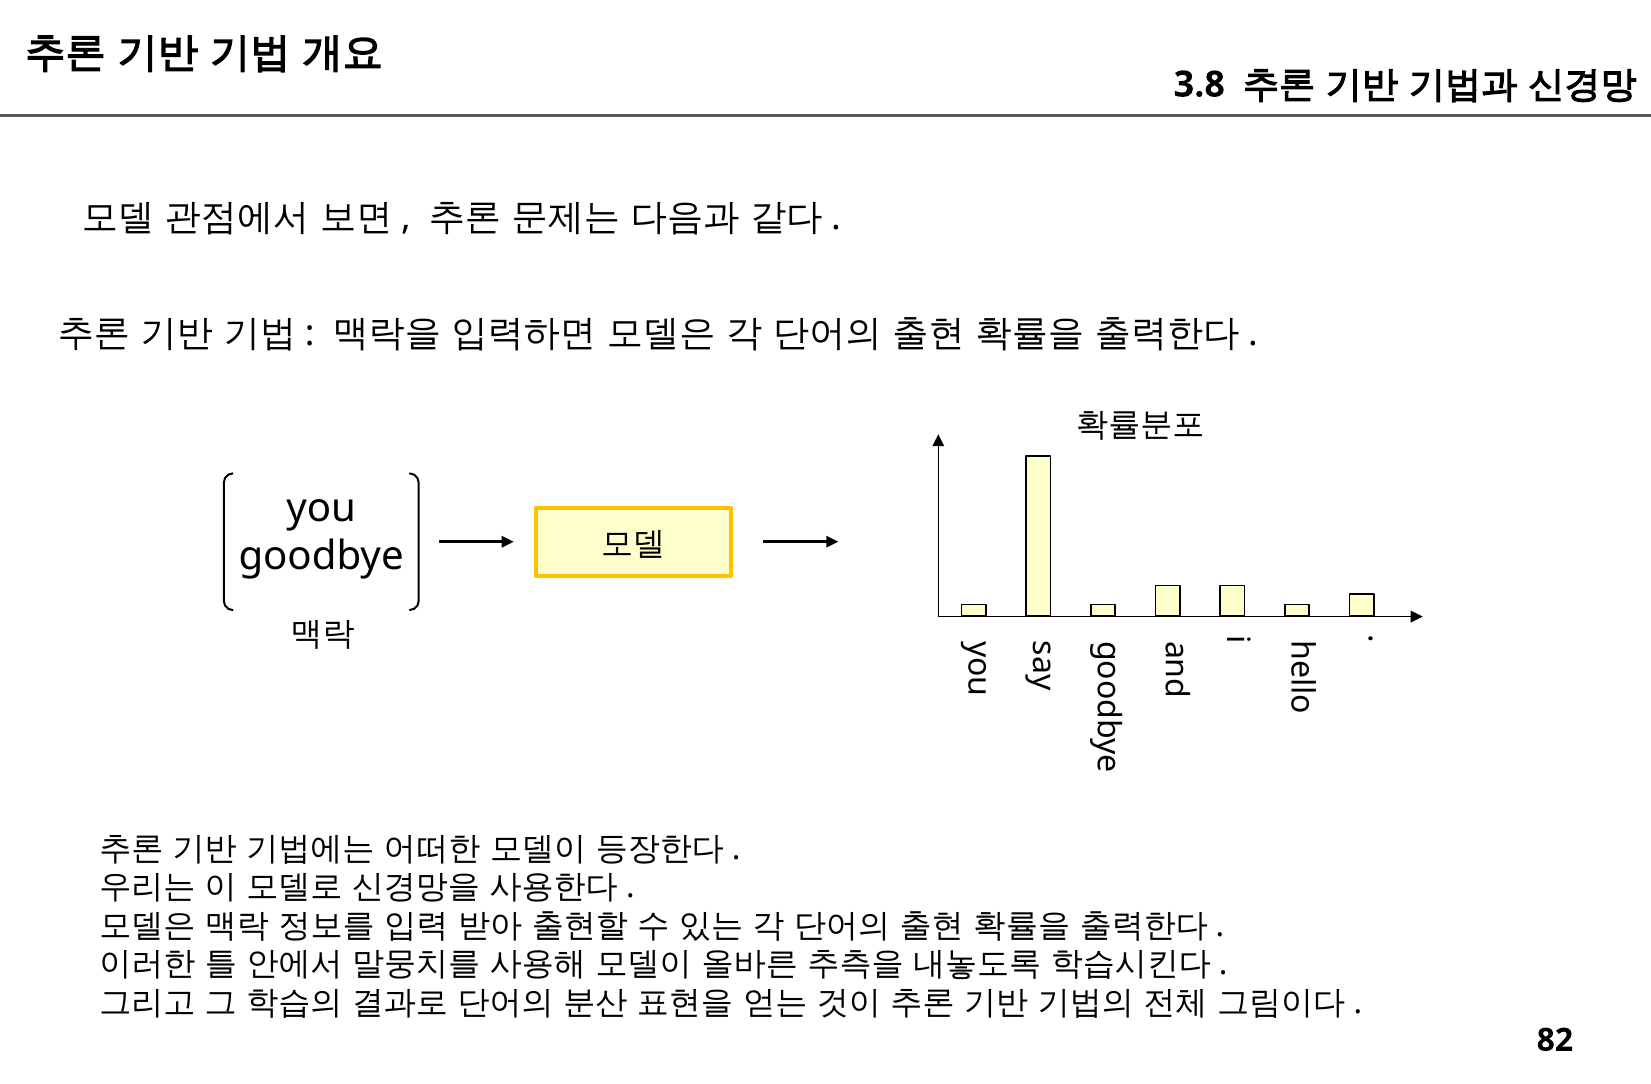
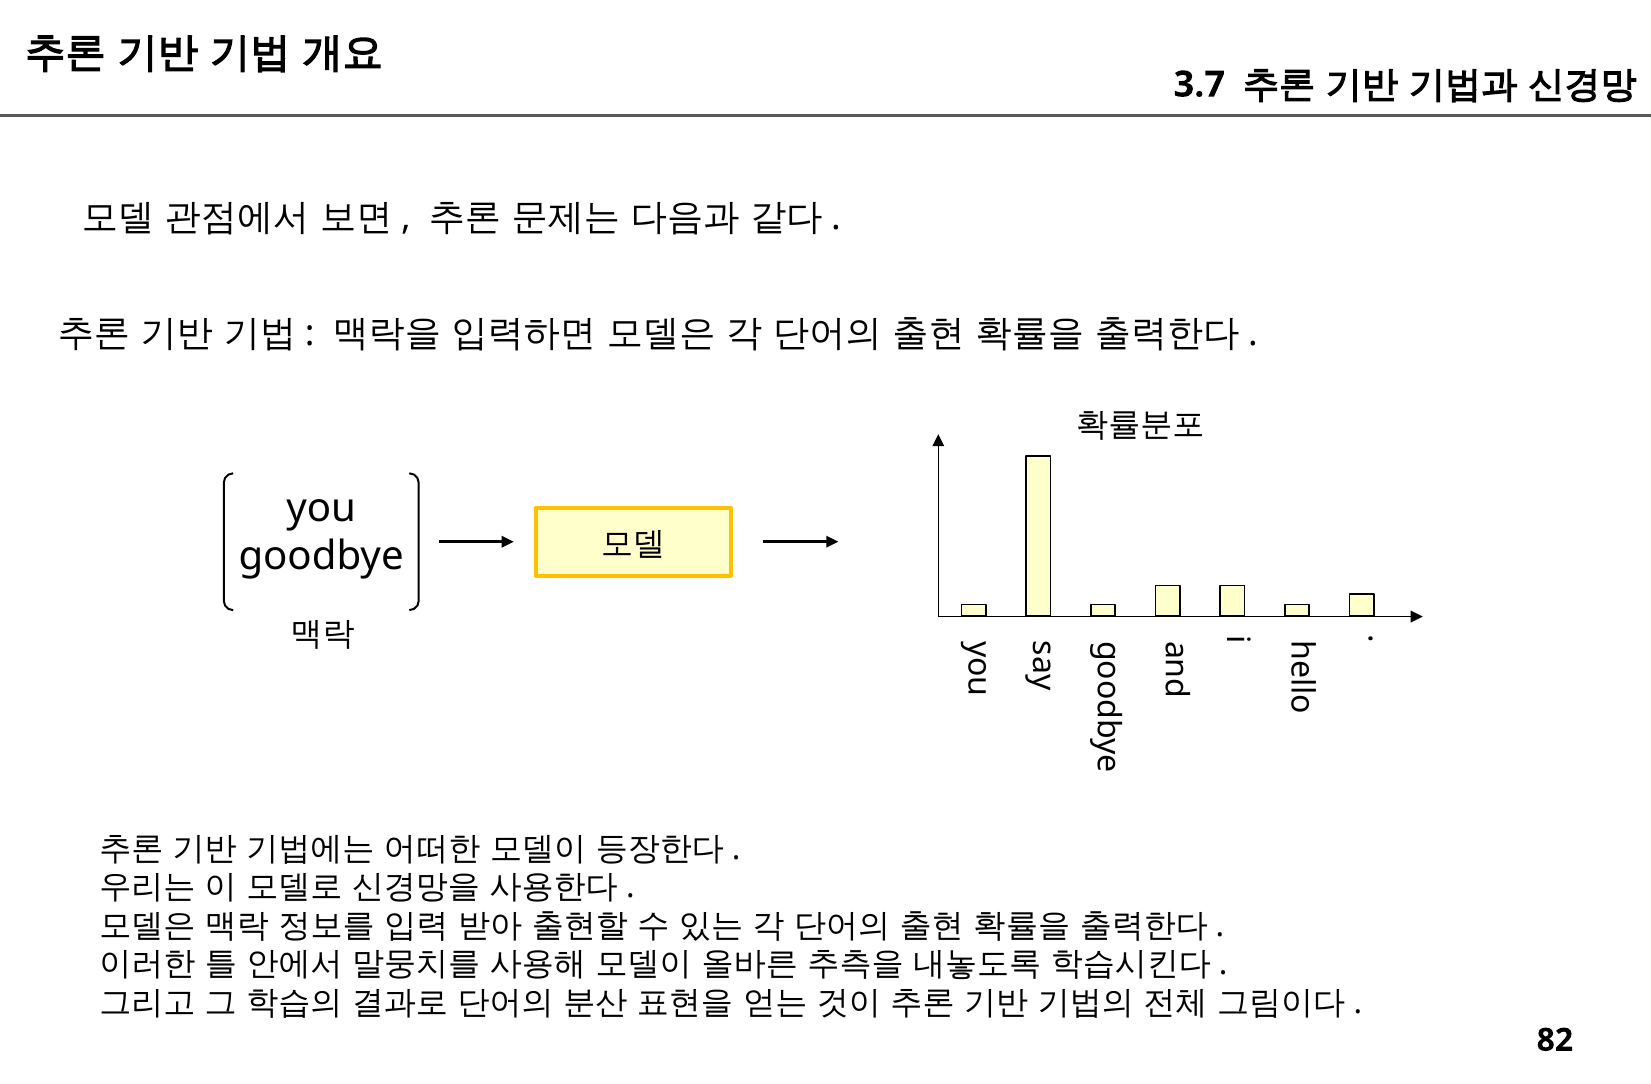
3.8: 3.8 -> 3.7 (1199, 85)
